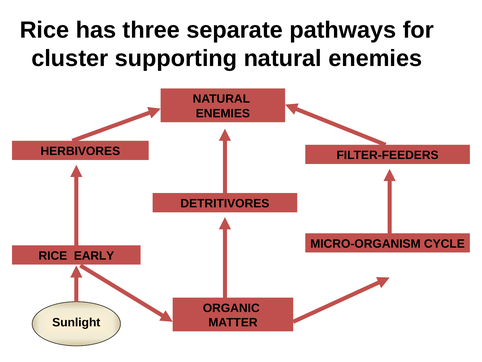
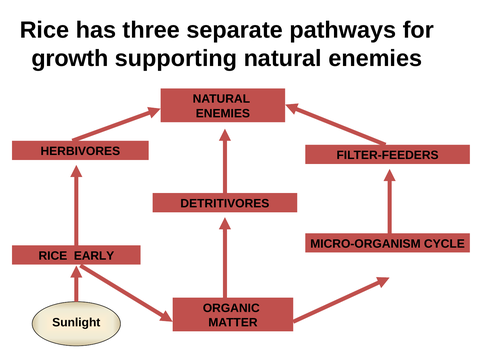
cluster: cluster -> growth (70, 58)
